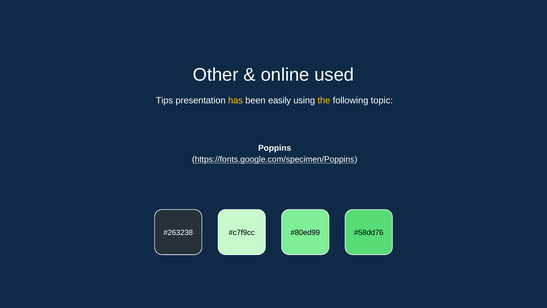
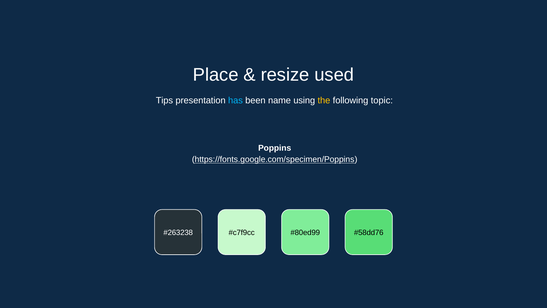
Other: Other -> Place (216, 75)
online: online -> resize (285, 75)
has colour: yellow -> light blue (235, 100)
easily: easily -> name (279, 100)
